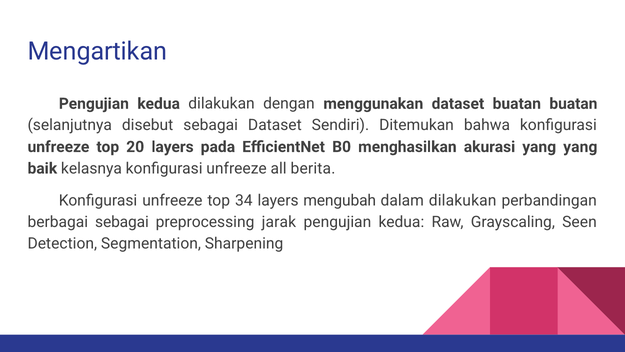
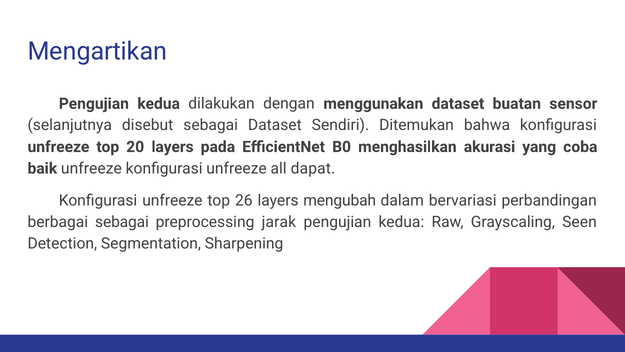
buatan buatan: buatan -> sensor (573, 104)
yang yang: yang -> coba (580, 147)
baik kelasnya: kelasnya -> unfreeze (91, 168)
berita: berita -> dapat (313, 168)
34: 34 -> 26 (244, 200)
dalam dilakukan: dilakukan -> bervariasi (463, 200)
